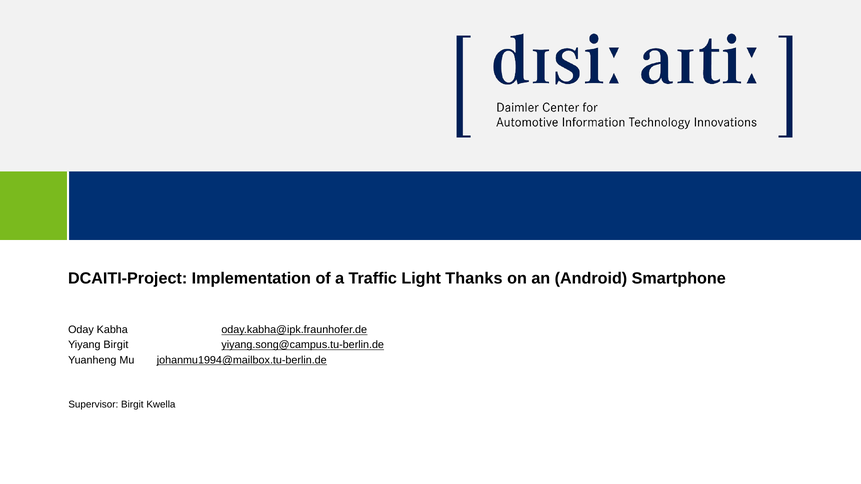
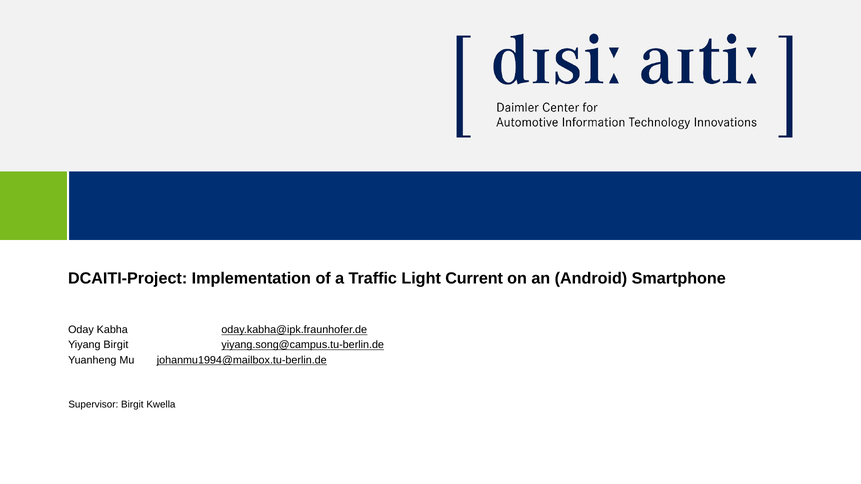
Thanks: Thanks -> Current (474, 279)
